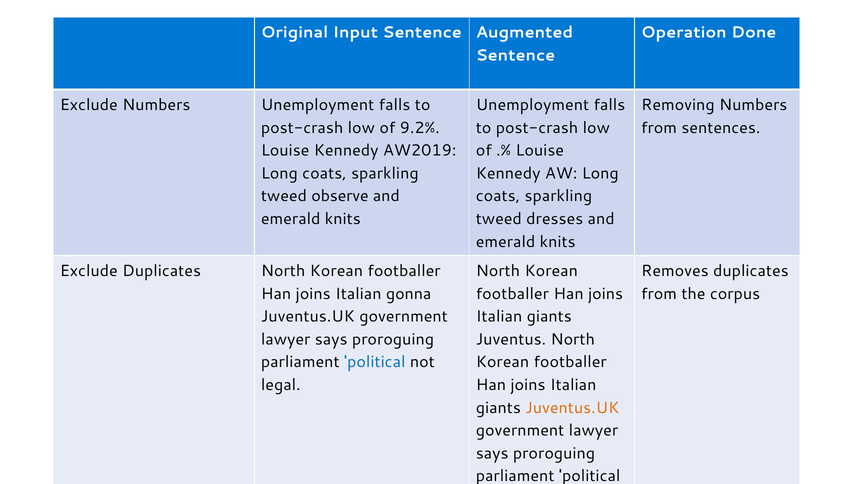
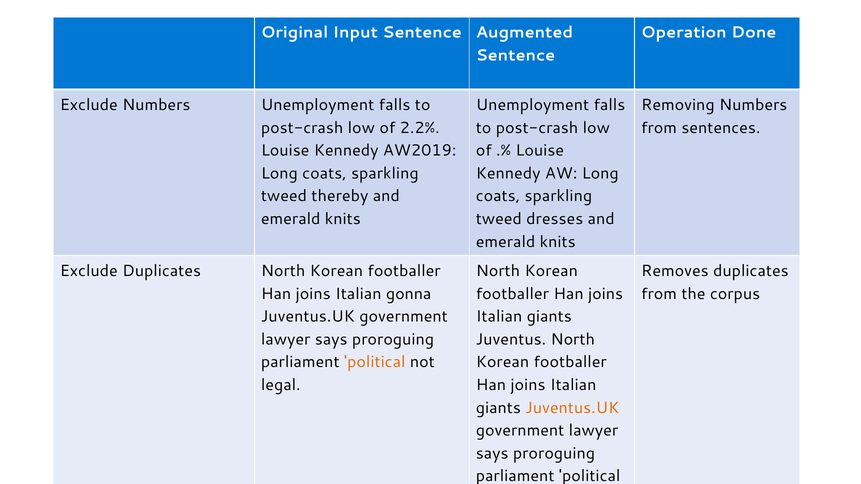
9.2%: 9.2% -> 2.2% (420, 128)
observe: observe -> thereby (340, 196)
political colour: blue -> orange (375, 362)
